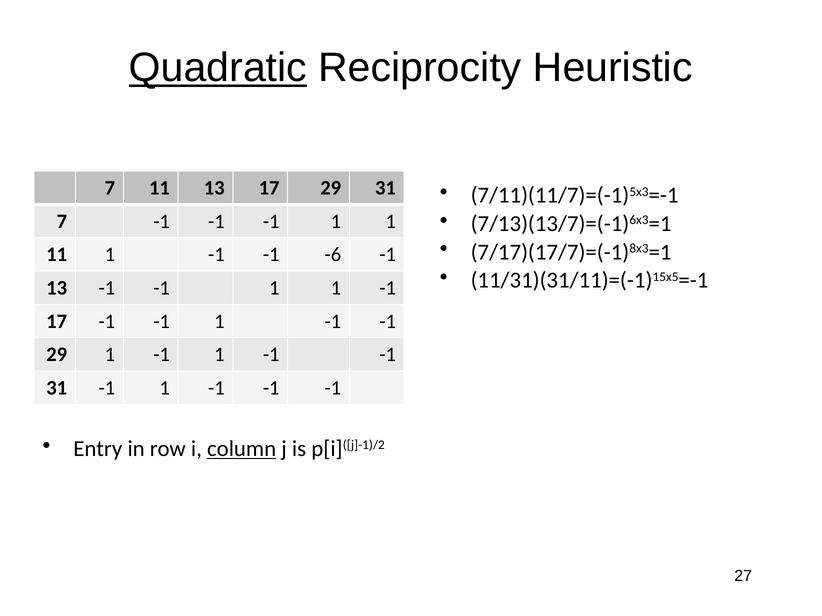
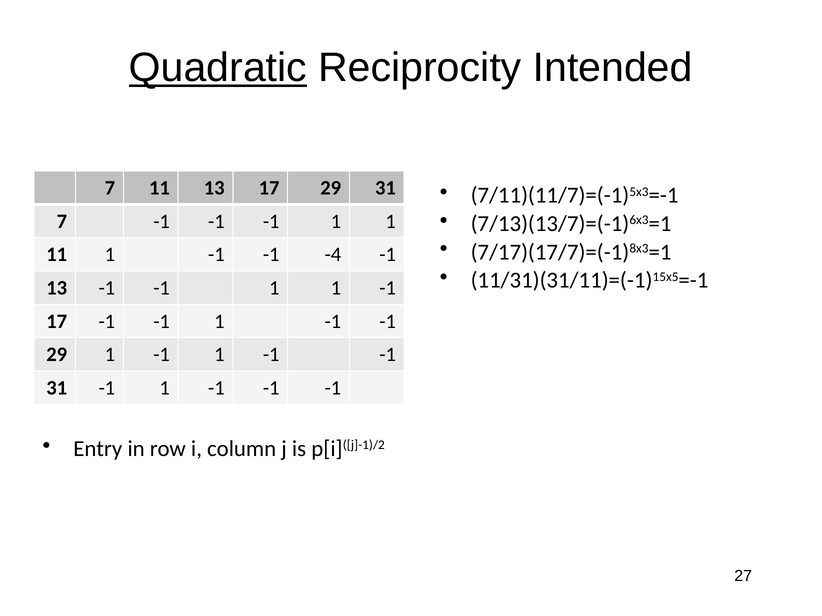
Heuristic: Heuristic -> Intended (613, 68)
-6: -6 -> -4 (333, 255)
column underline: present -> none (242, 449)
